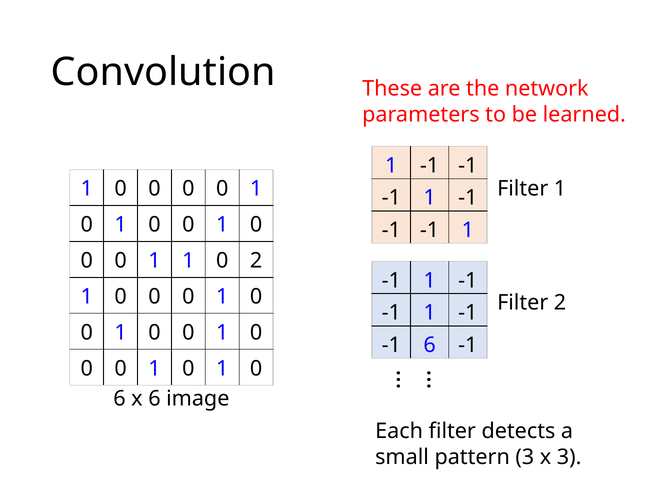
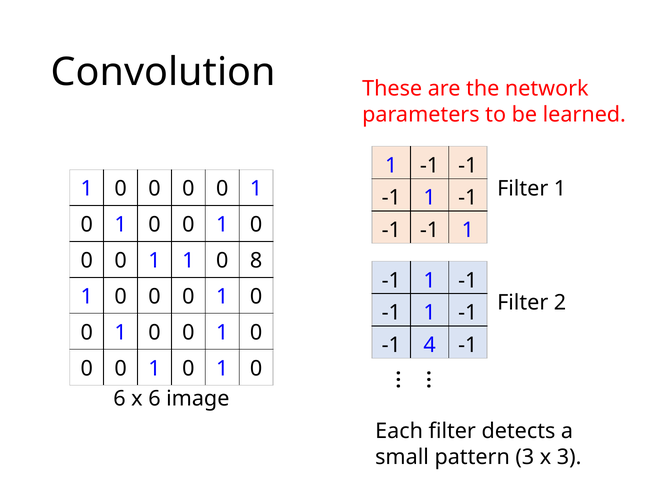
0 2: 2 -> 8 (256, 261)
-1 6: 6 -> 4 (430, 345)
